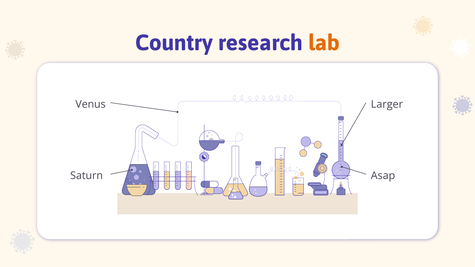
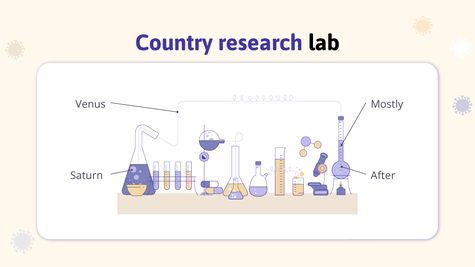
lab colour: orange -> black (324, 43)
Larger: Larger -> Mostly (387, 104)
Asap: Asap -> After (383, 176)
